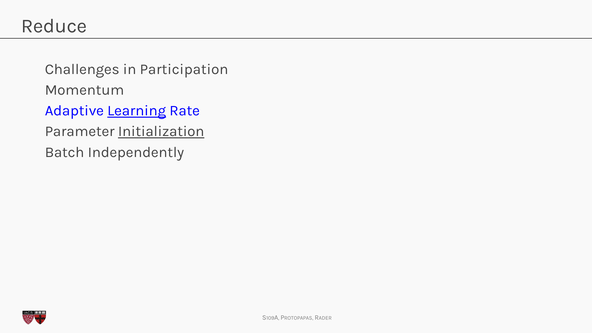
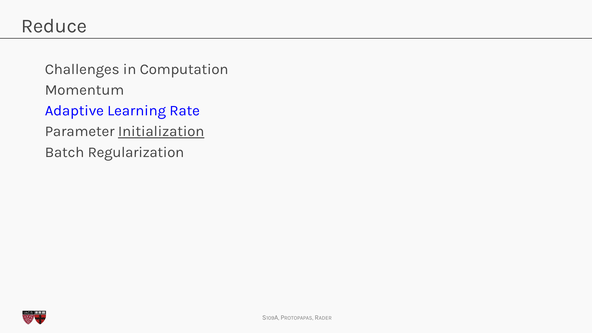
Participation: Participation -> Computation (184, 69)
Learning underline: present -> none (137, 111)
Independently: Independently -> Regularization (136, 152)
